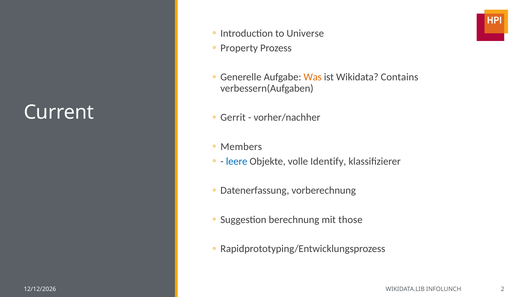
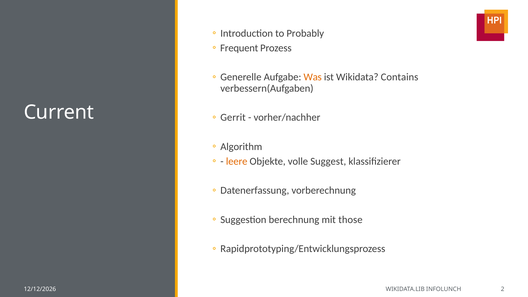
Universe: Universe -> Probably (305, 33)
Property: Property -> Frequent (239, 48)
Members: Members -> Algorithm (241, 147)
leere colour: blue -> orange (237, 161)
Identify: Identify -> Suggest (328, 161)
